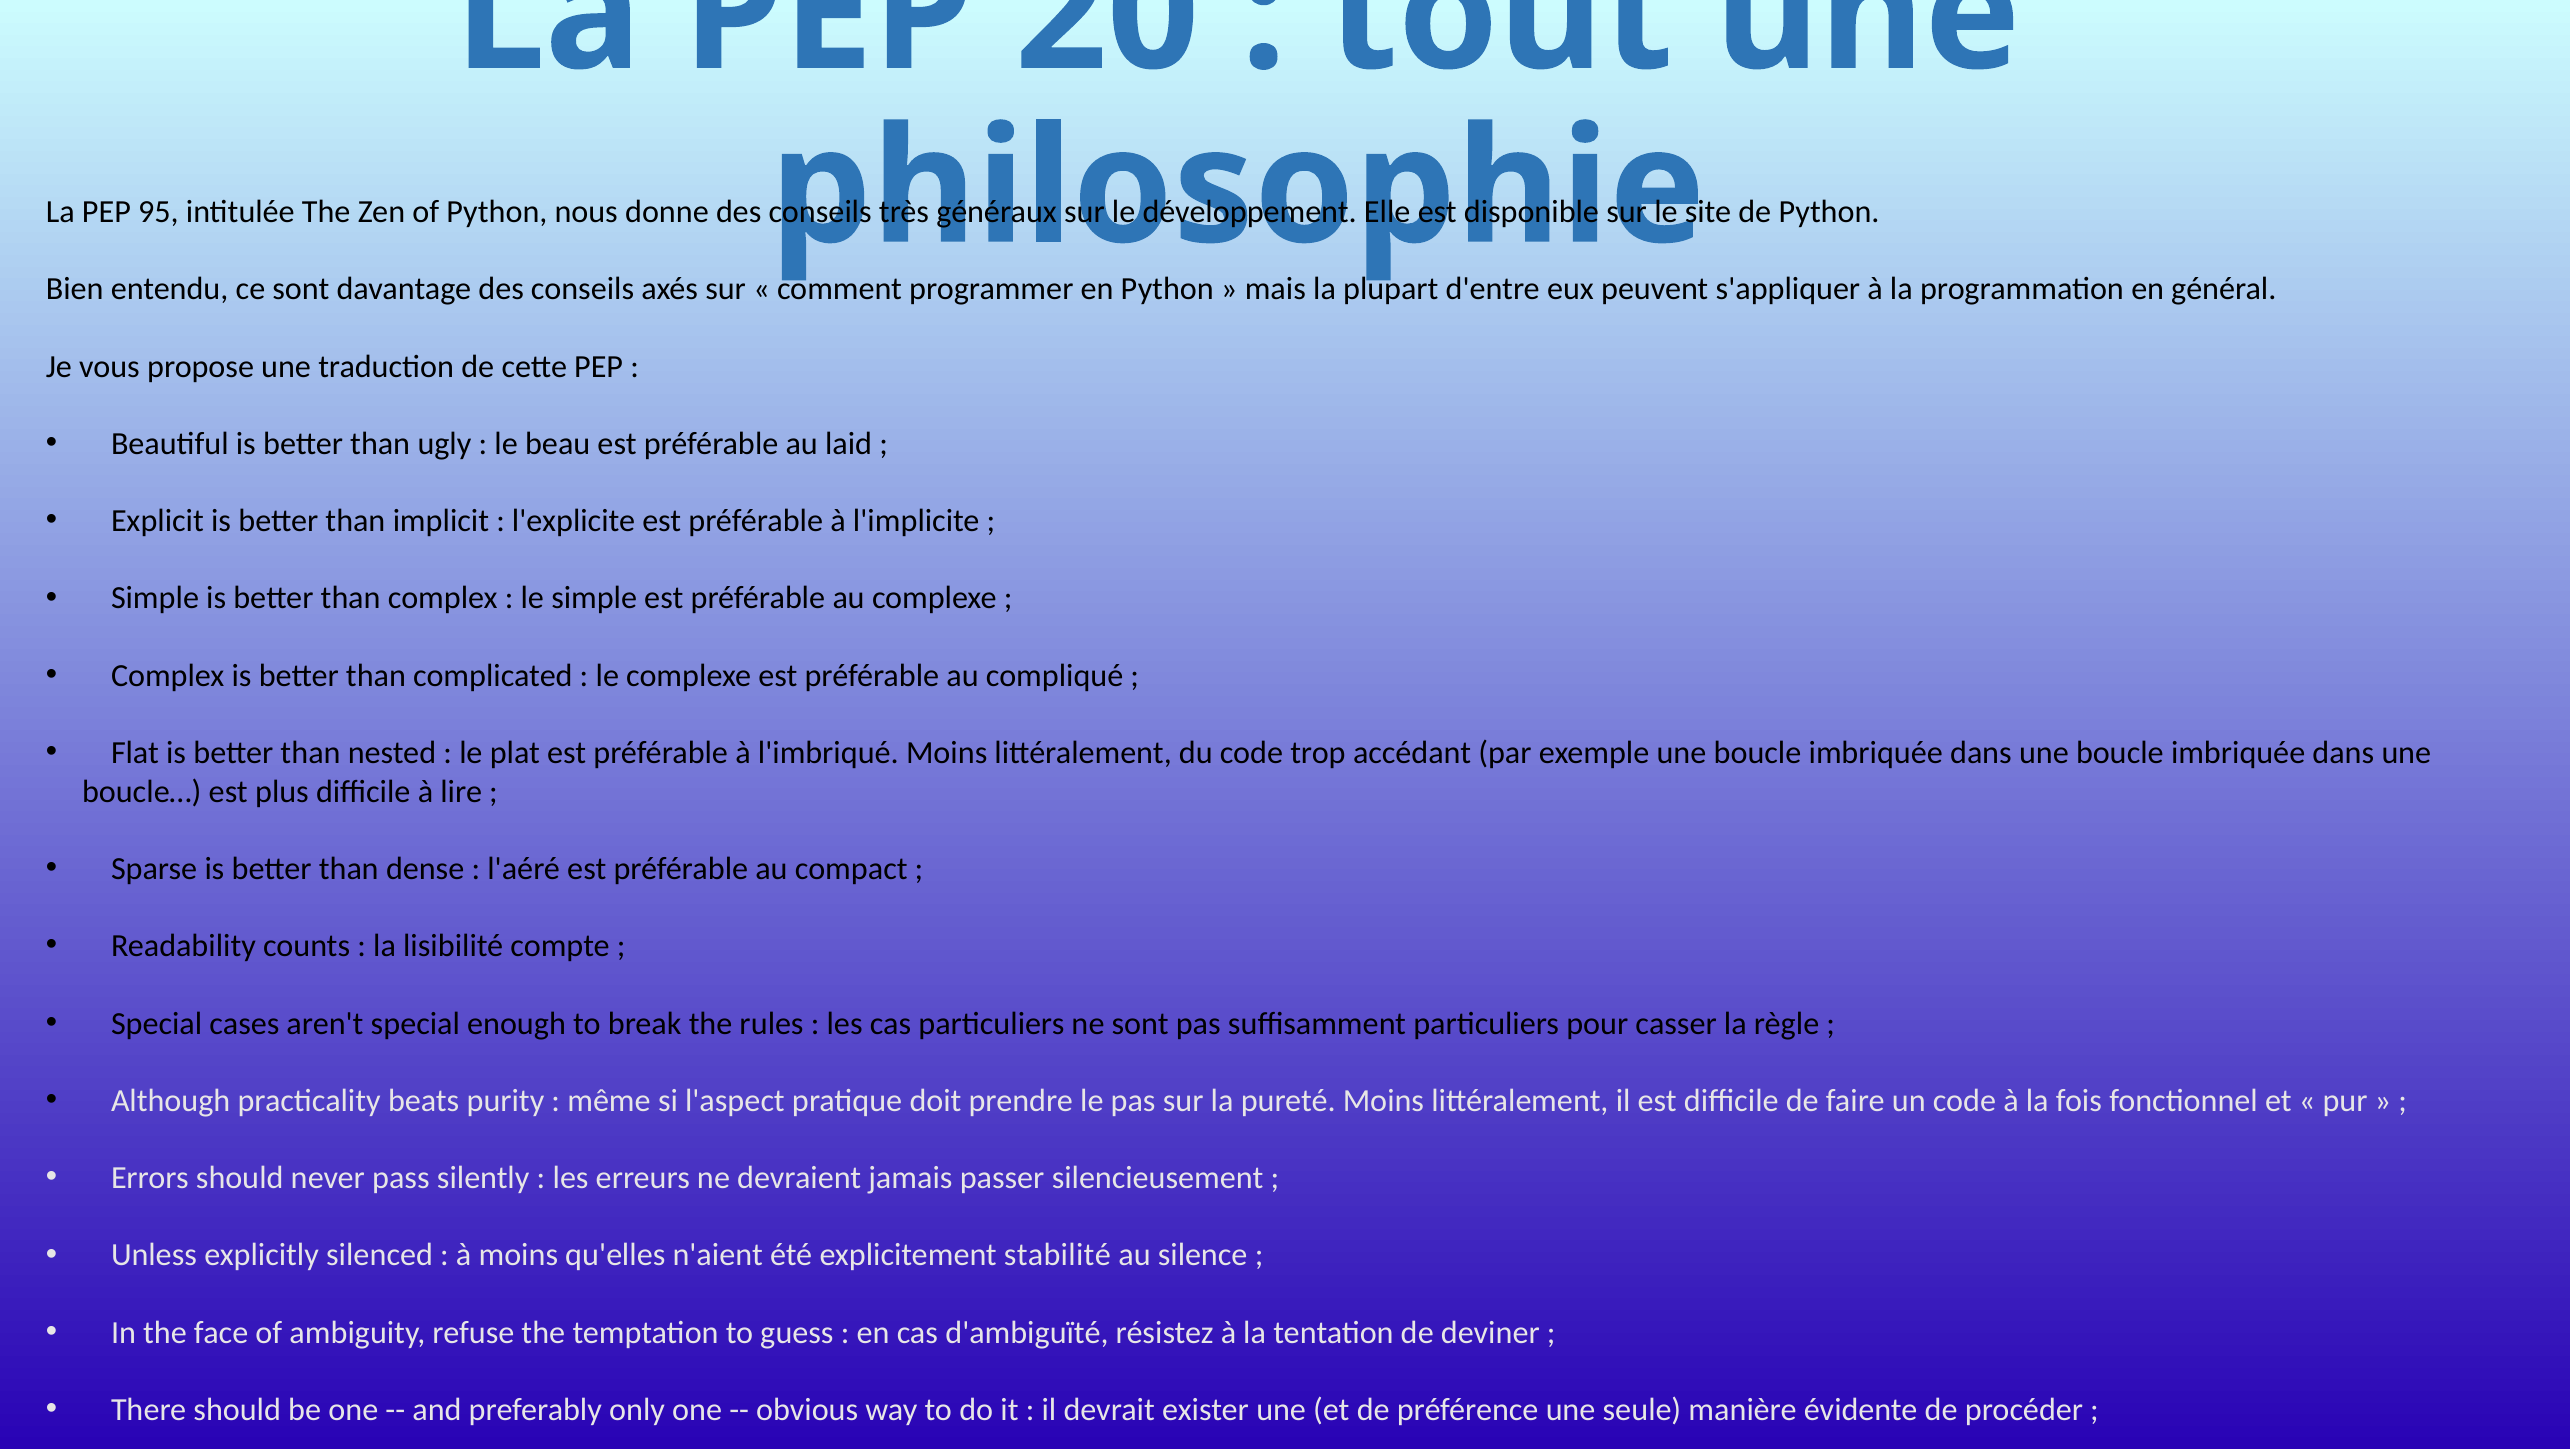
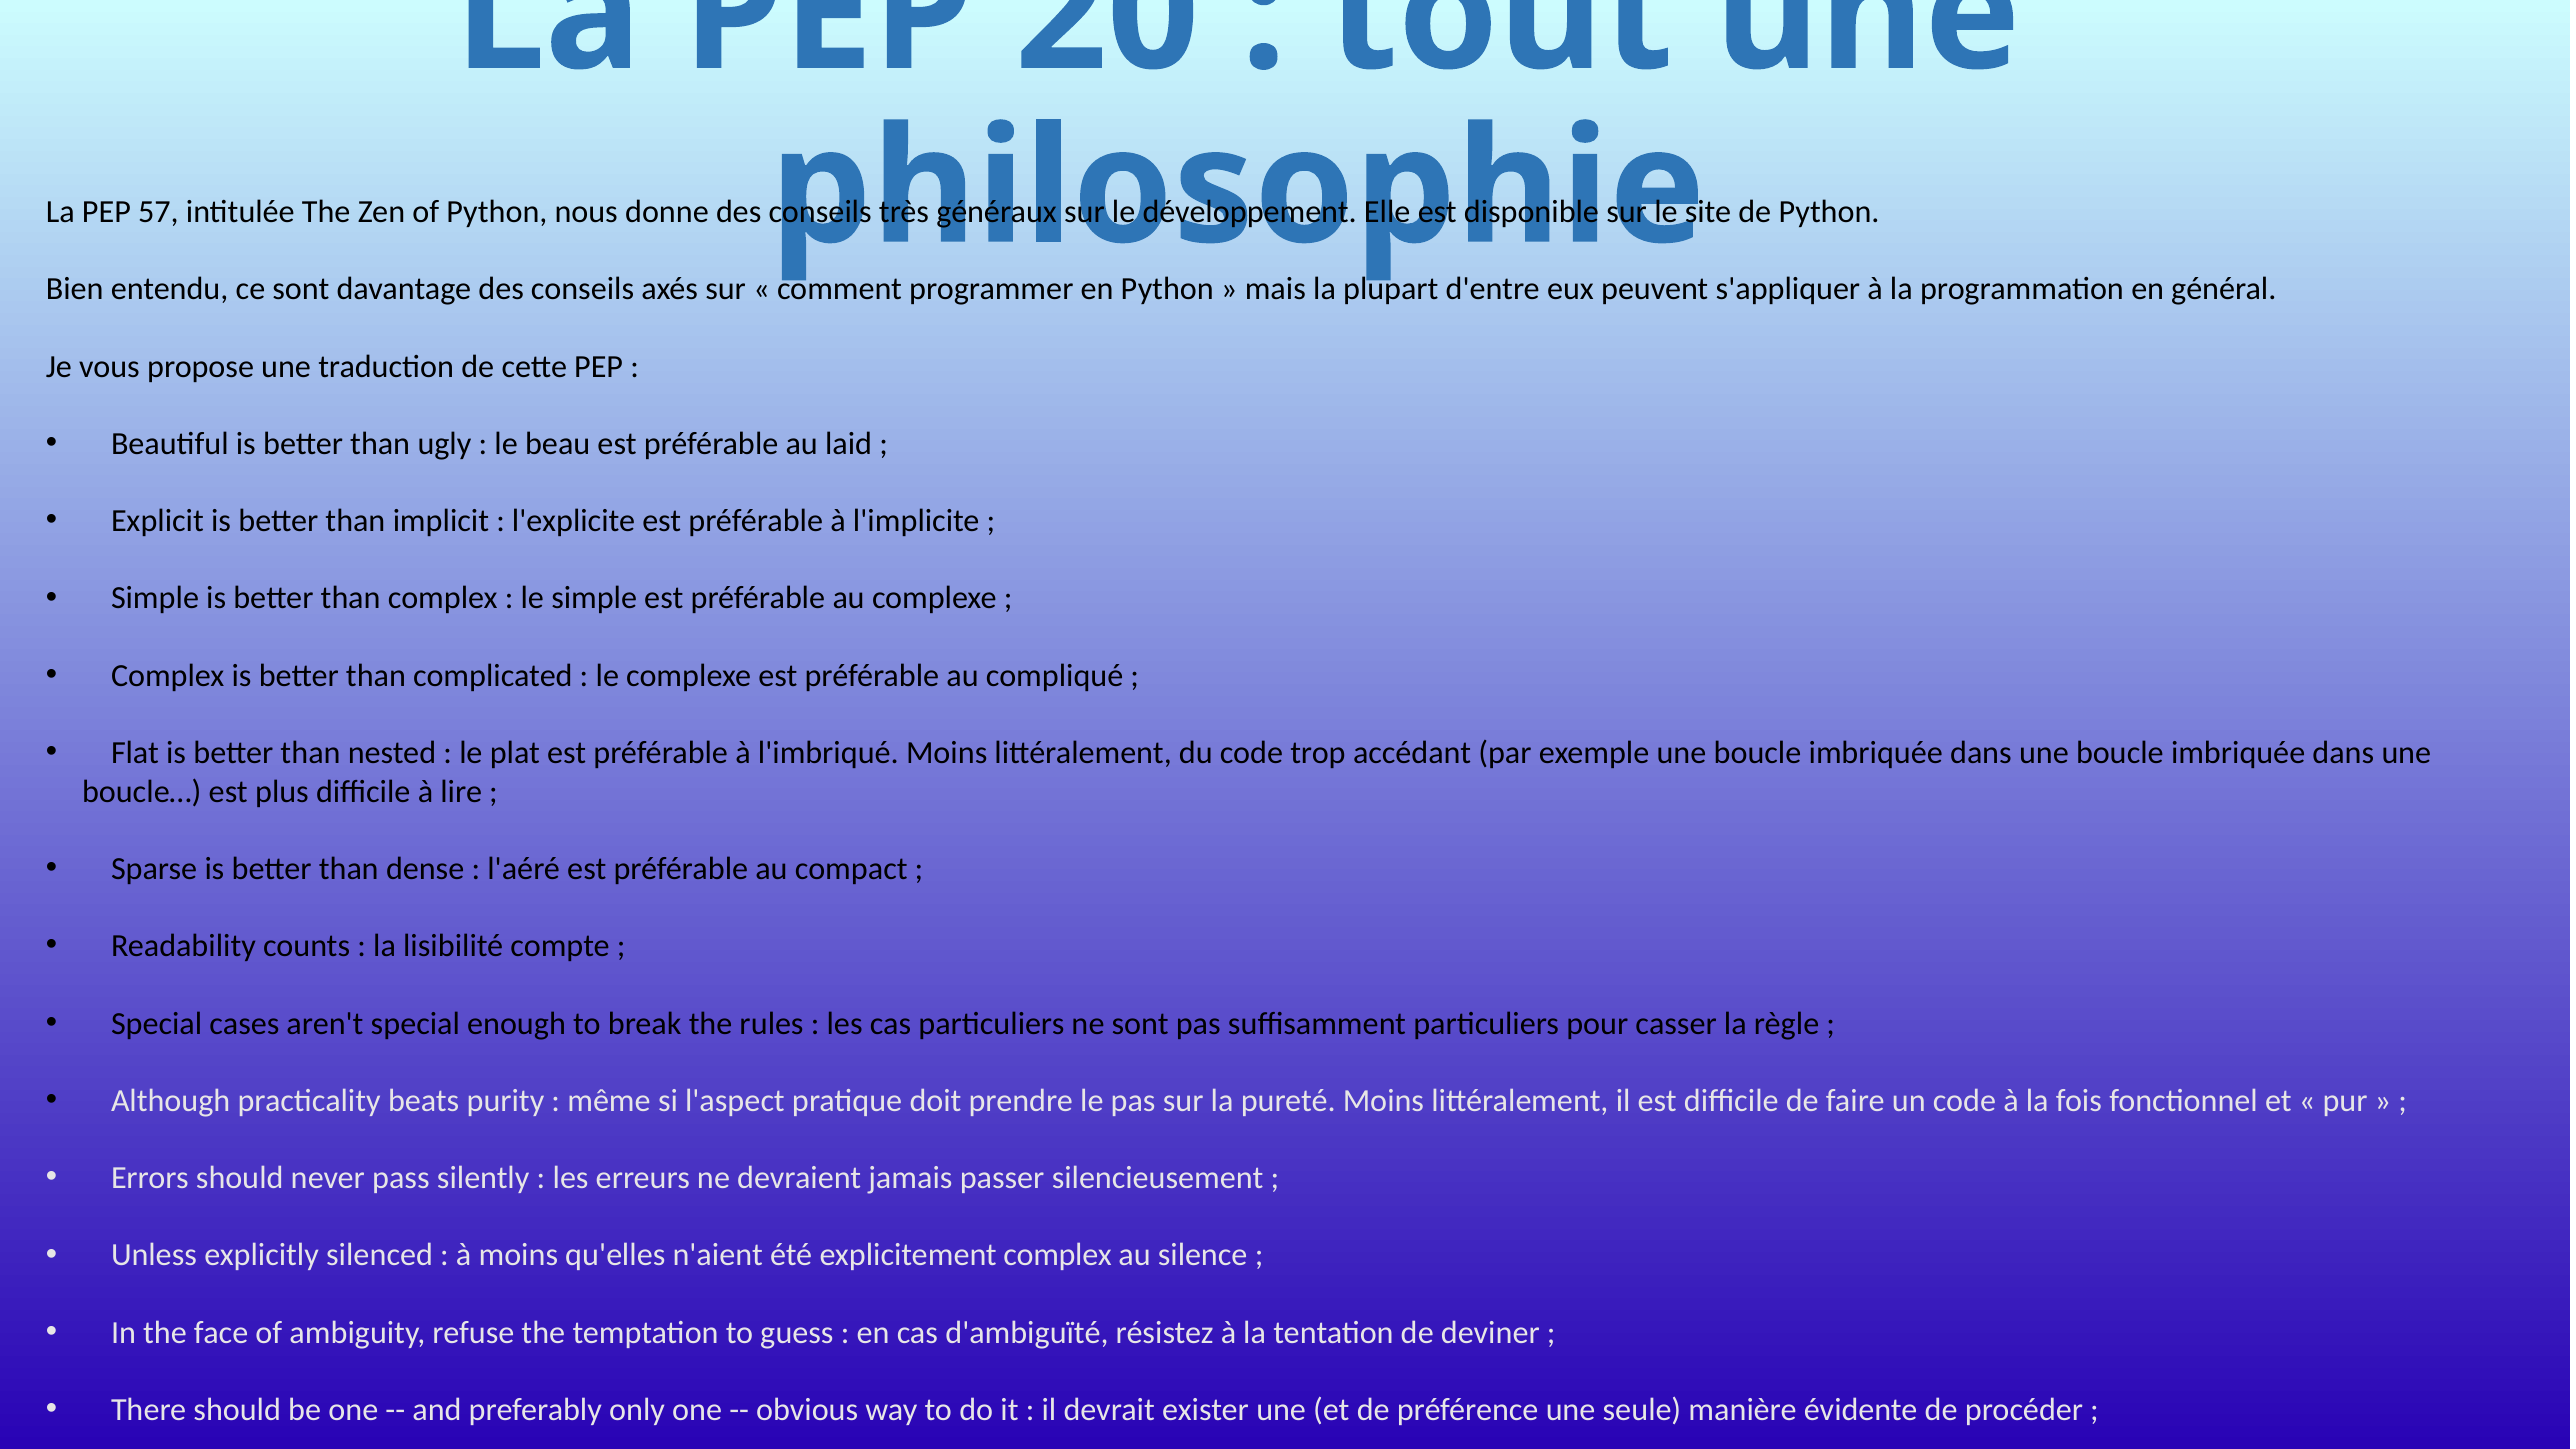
95: 95 -> 57 (158, 212)
explicitement stabilité: stabilité -> complex (1058, 1255)
